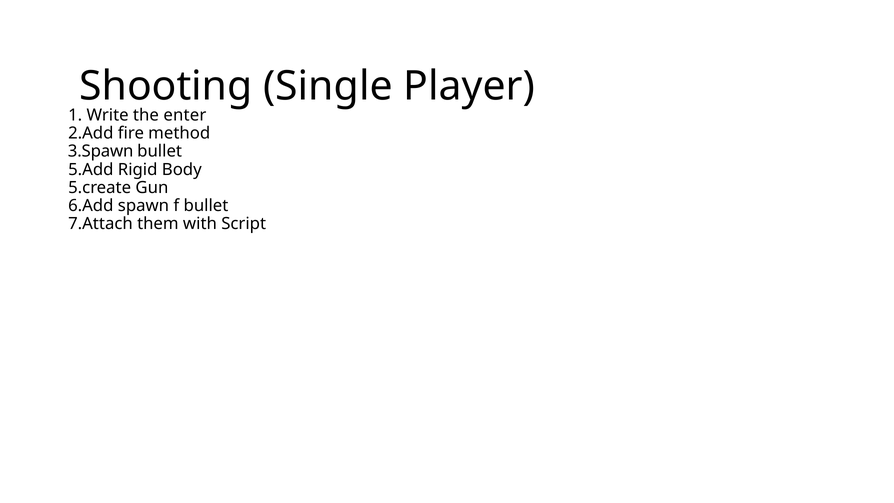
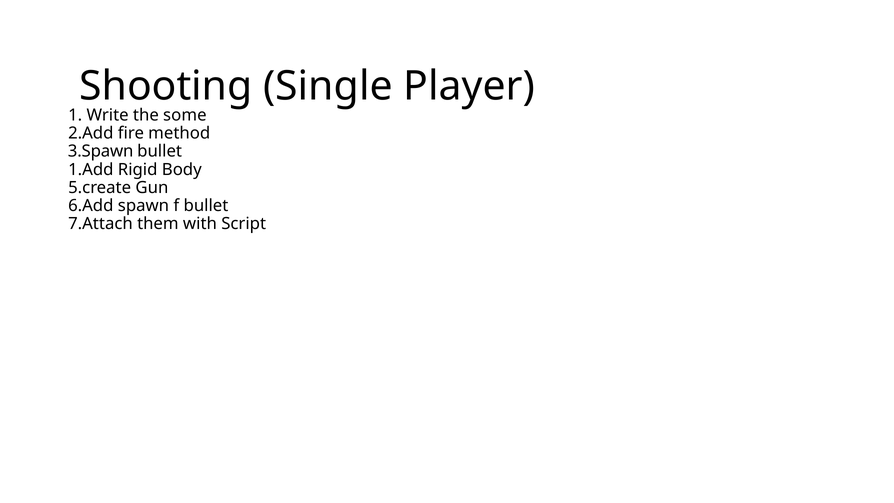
enter: enter -> some (185, 115)
5.Add: 5.Add -> 1.Add (91, 170)
